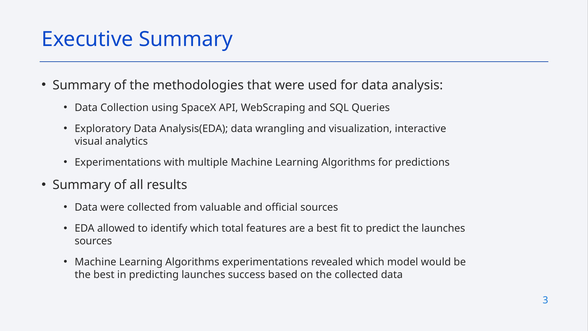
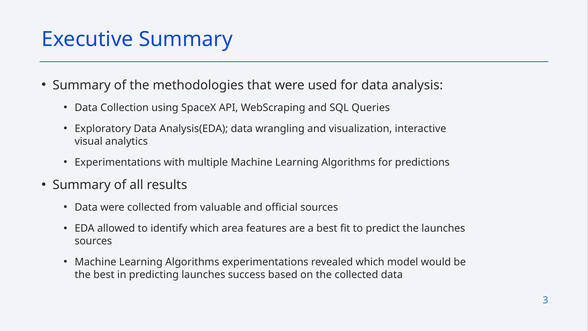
total: total -> area (232, 228)
